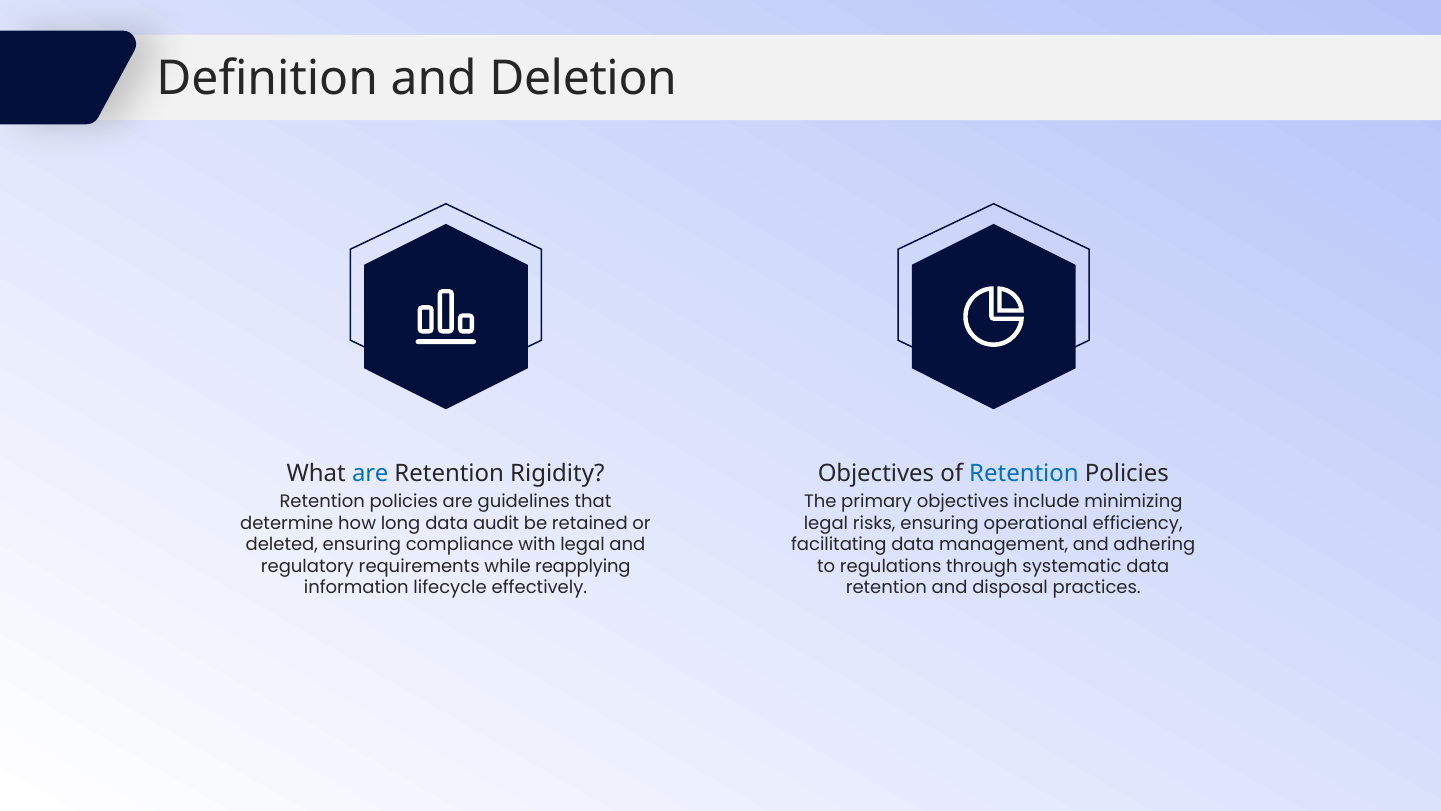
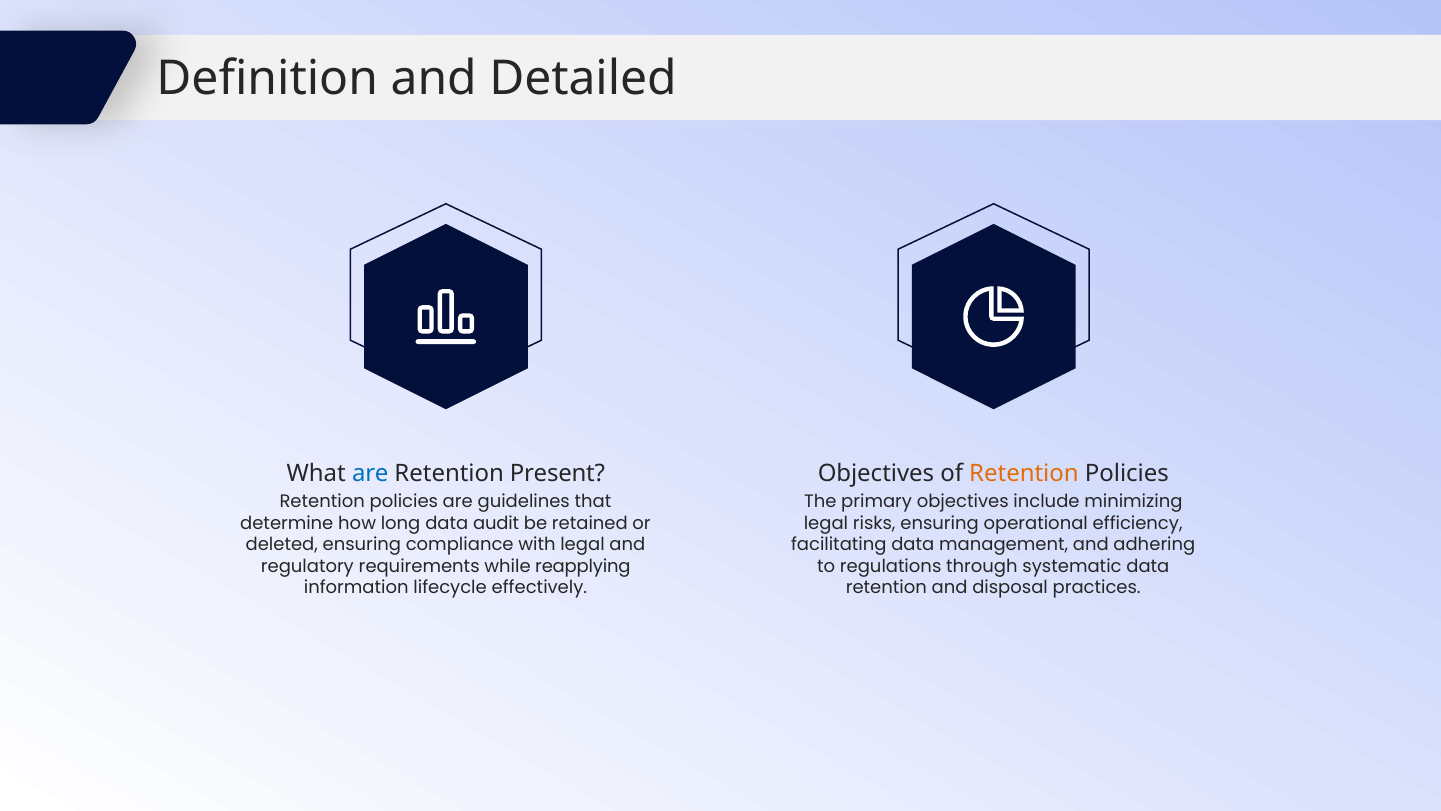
Deletion: Deletion -> Detailed (583, 78)
Rigidity: Rigidity -> Present (557, 473)
Retention colour: blue -> orange (1024, 473)
